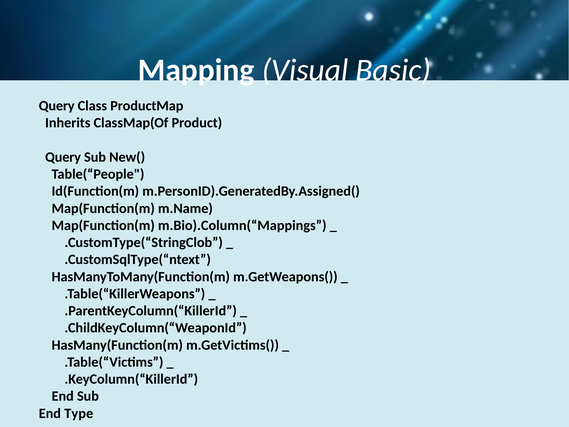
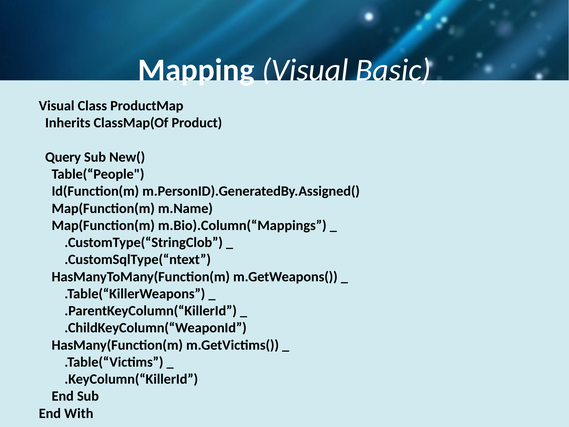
Query: Query -> Visual (57, 106)
Type: Type -> With (79, 413)
